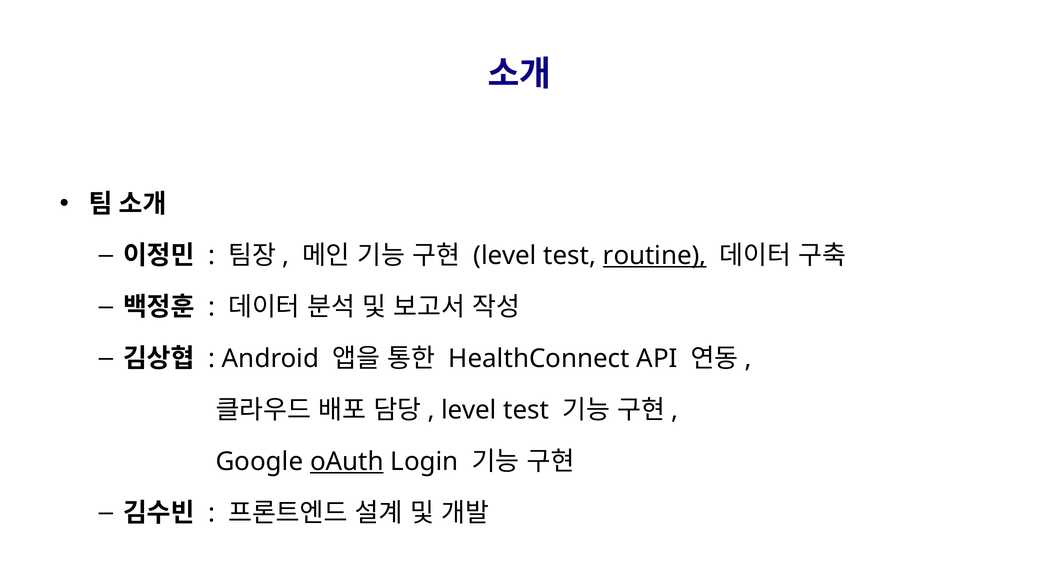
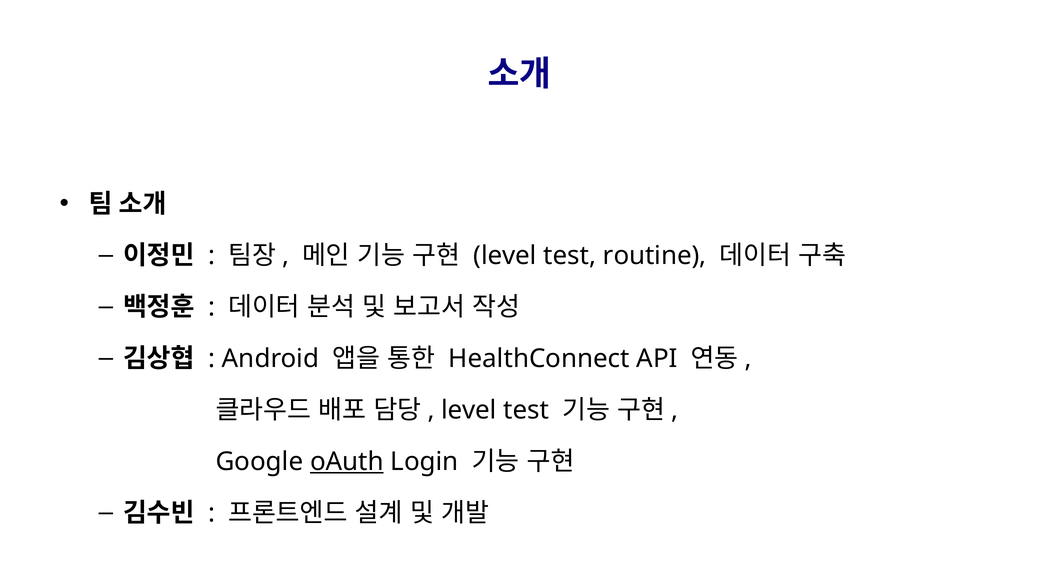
routine underline: present -> none (655, 256)
